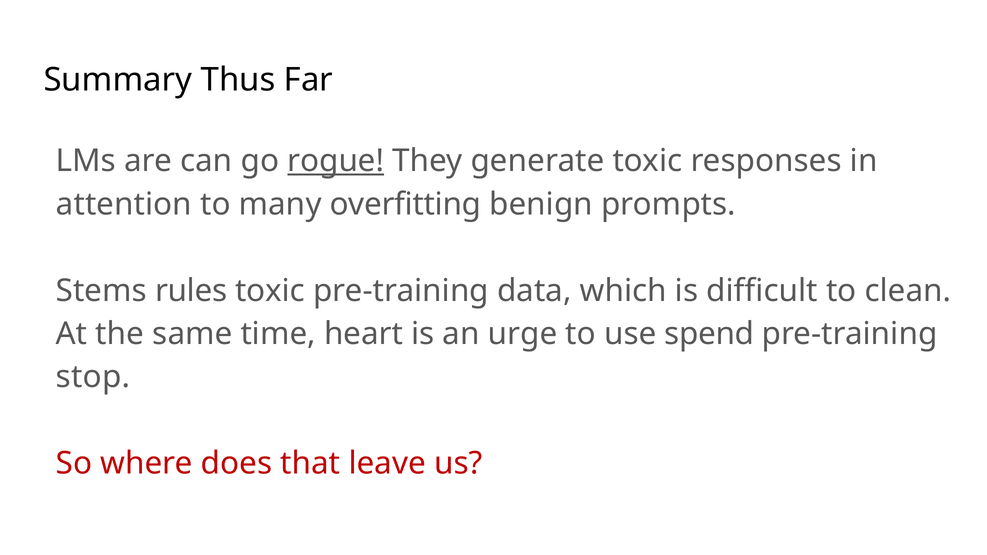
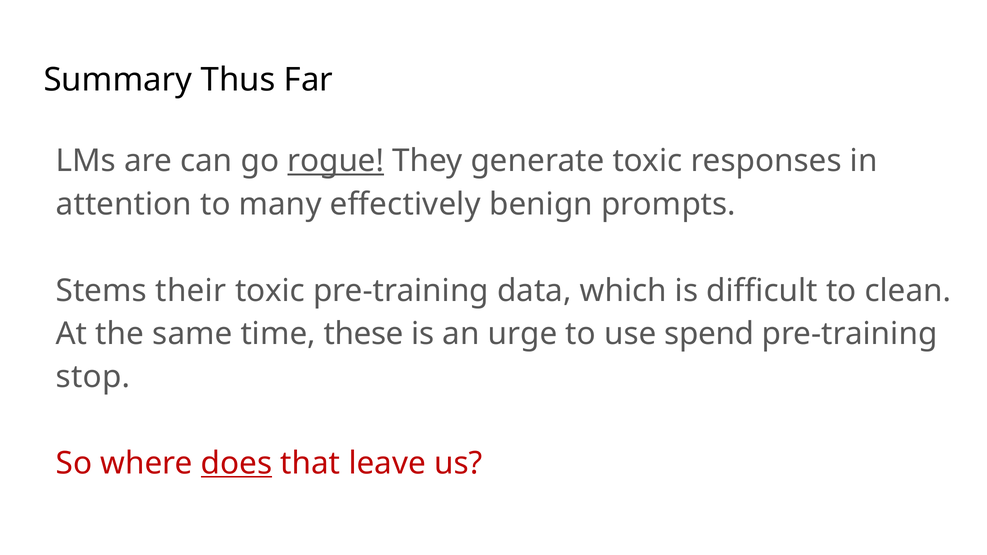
overfitting: overfitting -> effectively (405, 204)
rules: rules -> their (191, 291)
heart: heart -> these (364, 334)
does underline: none -> present (237, 463)
